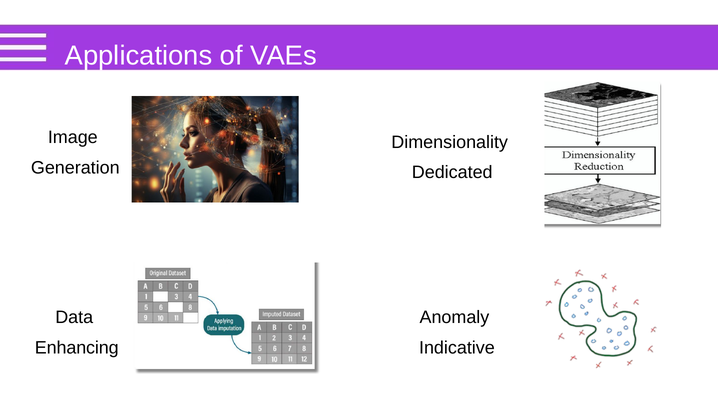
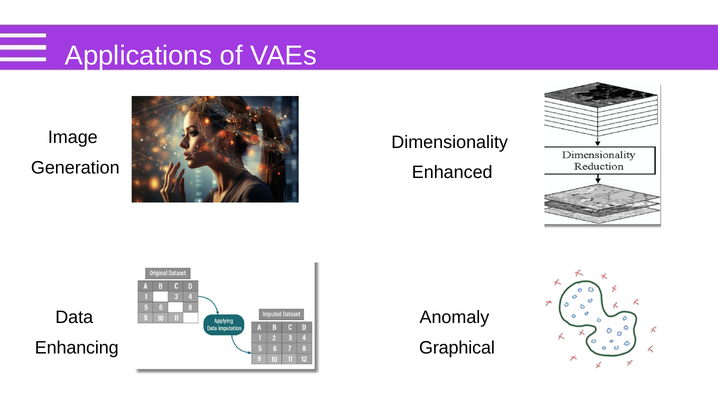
Dedicated: Dedicated -> Enhanced (452, 172)
Indicative: Indicative -> Graphical (457, 348)
